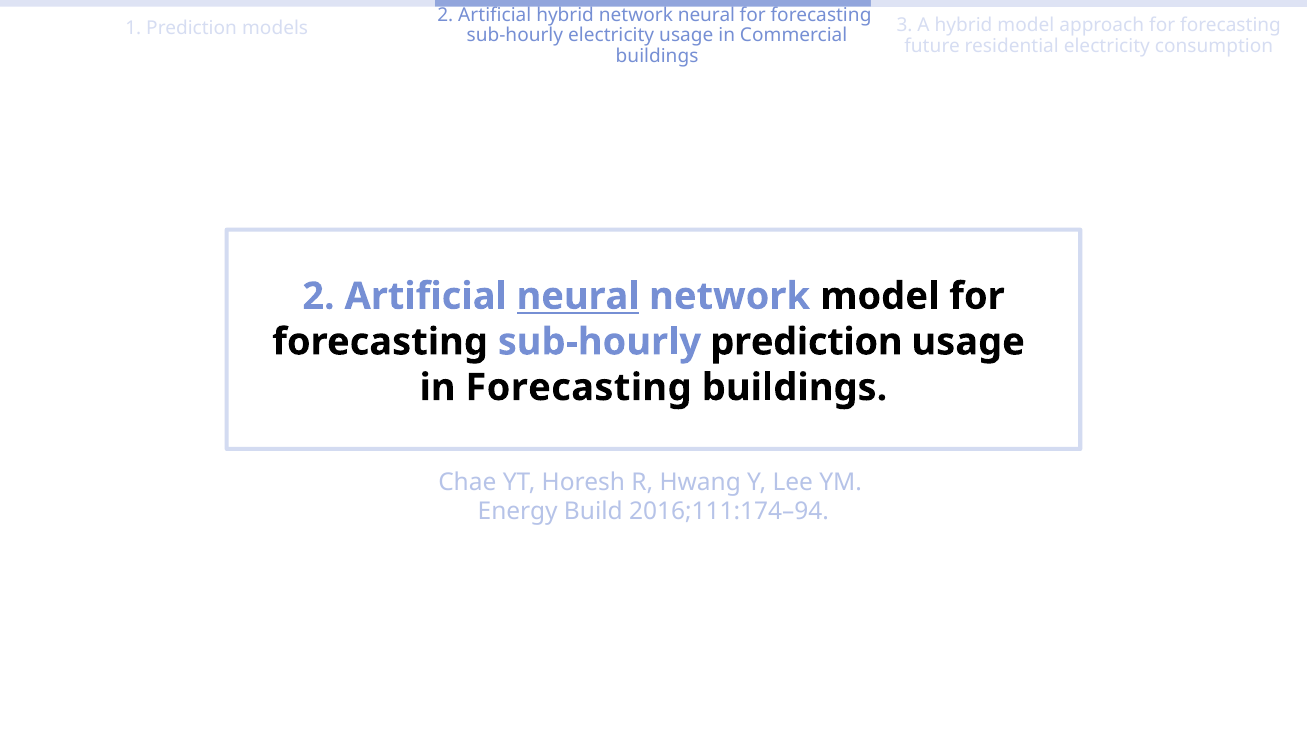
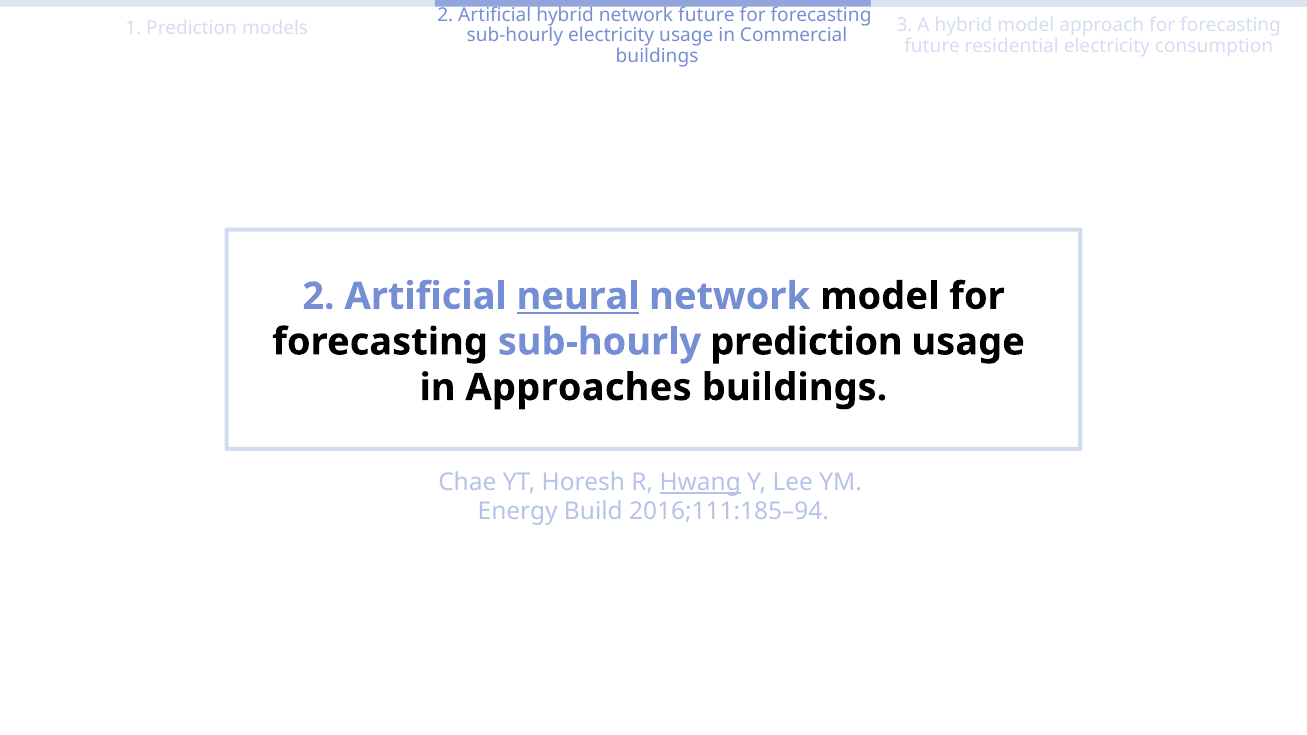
network neural: neural -> future (706, 15)
in Forecasting: Forecasting -> Approaches (579, 388)
Hwang underline: none -> present (700, 482)
2016;111:174–94: 2016;111:174–94 -> 2016;111:185–94 (729, 512)
